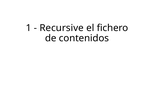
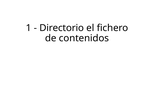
Recursive: Recursive -> Directorio (62, 28)
